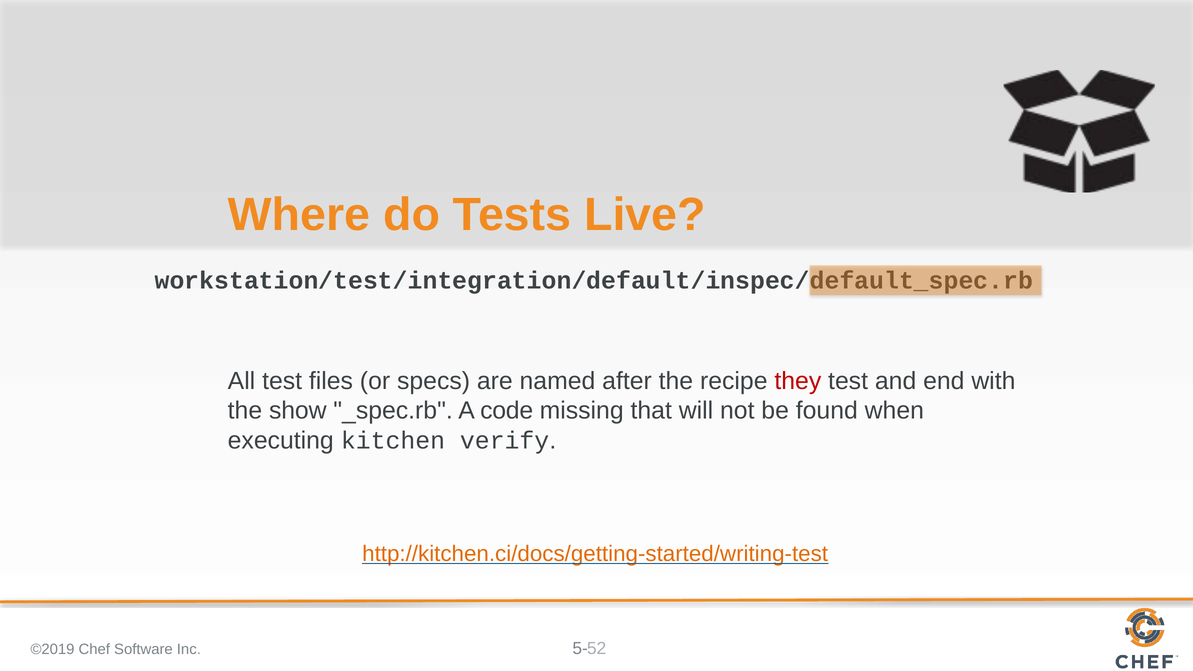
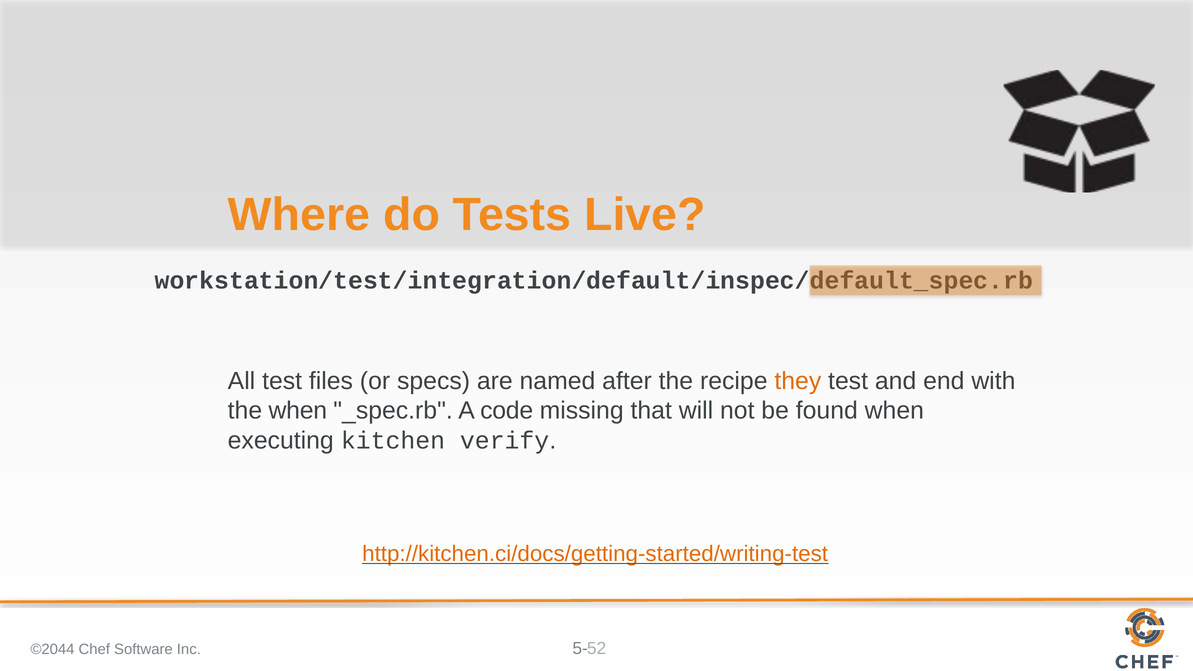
they colour: red -> orange (798, 381)
the show: show -> when (298, 411)
©2019: ©2019 -> ©2044 (53, 649)
